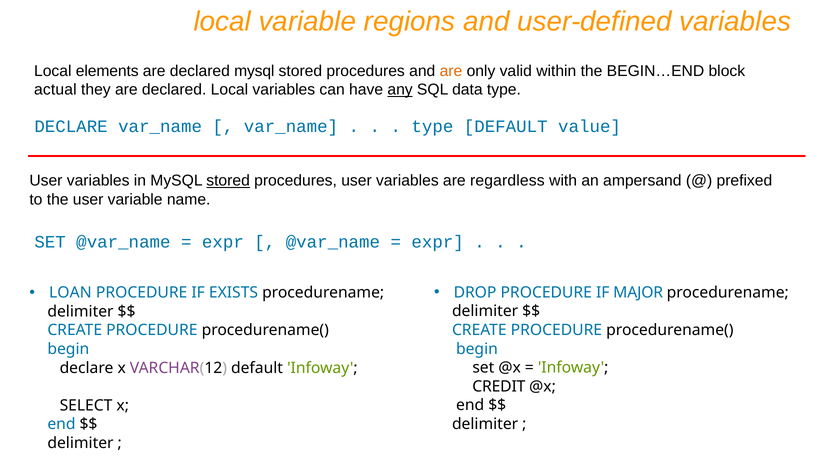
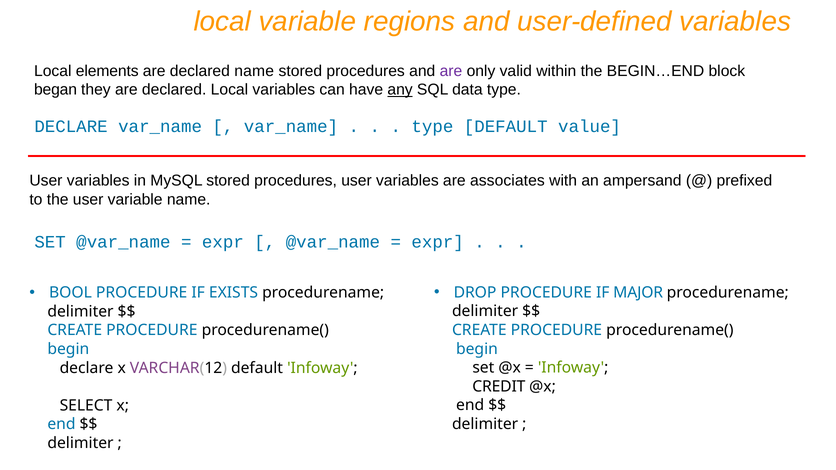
declared mysql: mysql -> name (254, 71)
are colour: orange -> purple (451, 71)
actual: actual -> began (56, 90)
stored underline: present -> none (228, 181)
regardless: regardless -> associates (507, 181)
LOAN: LOAN -> BOOL (70, 293)
